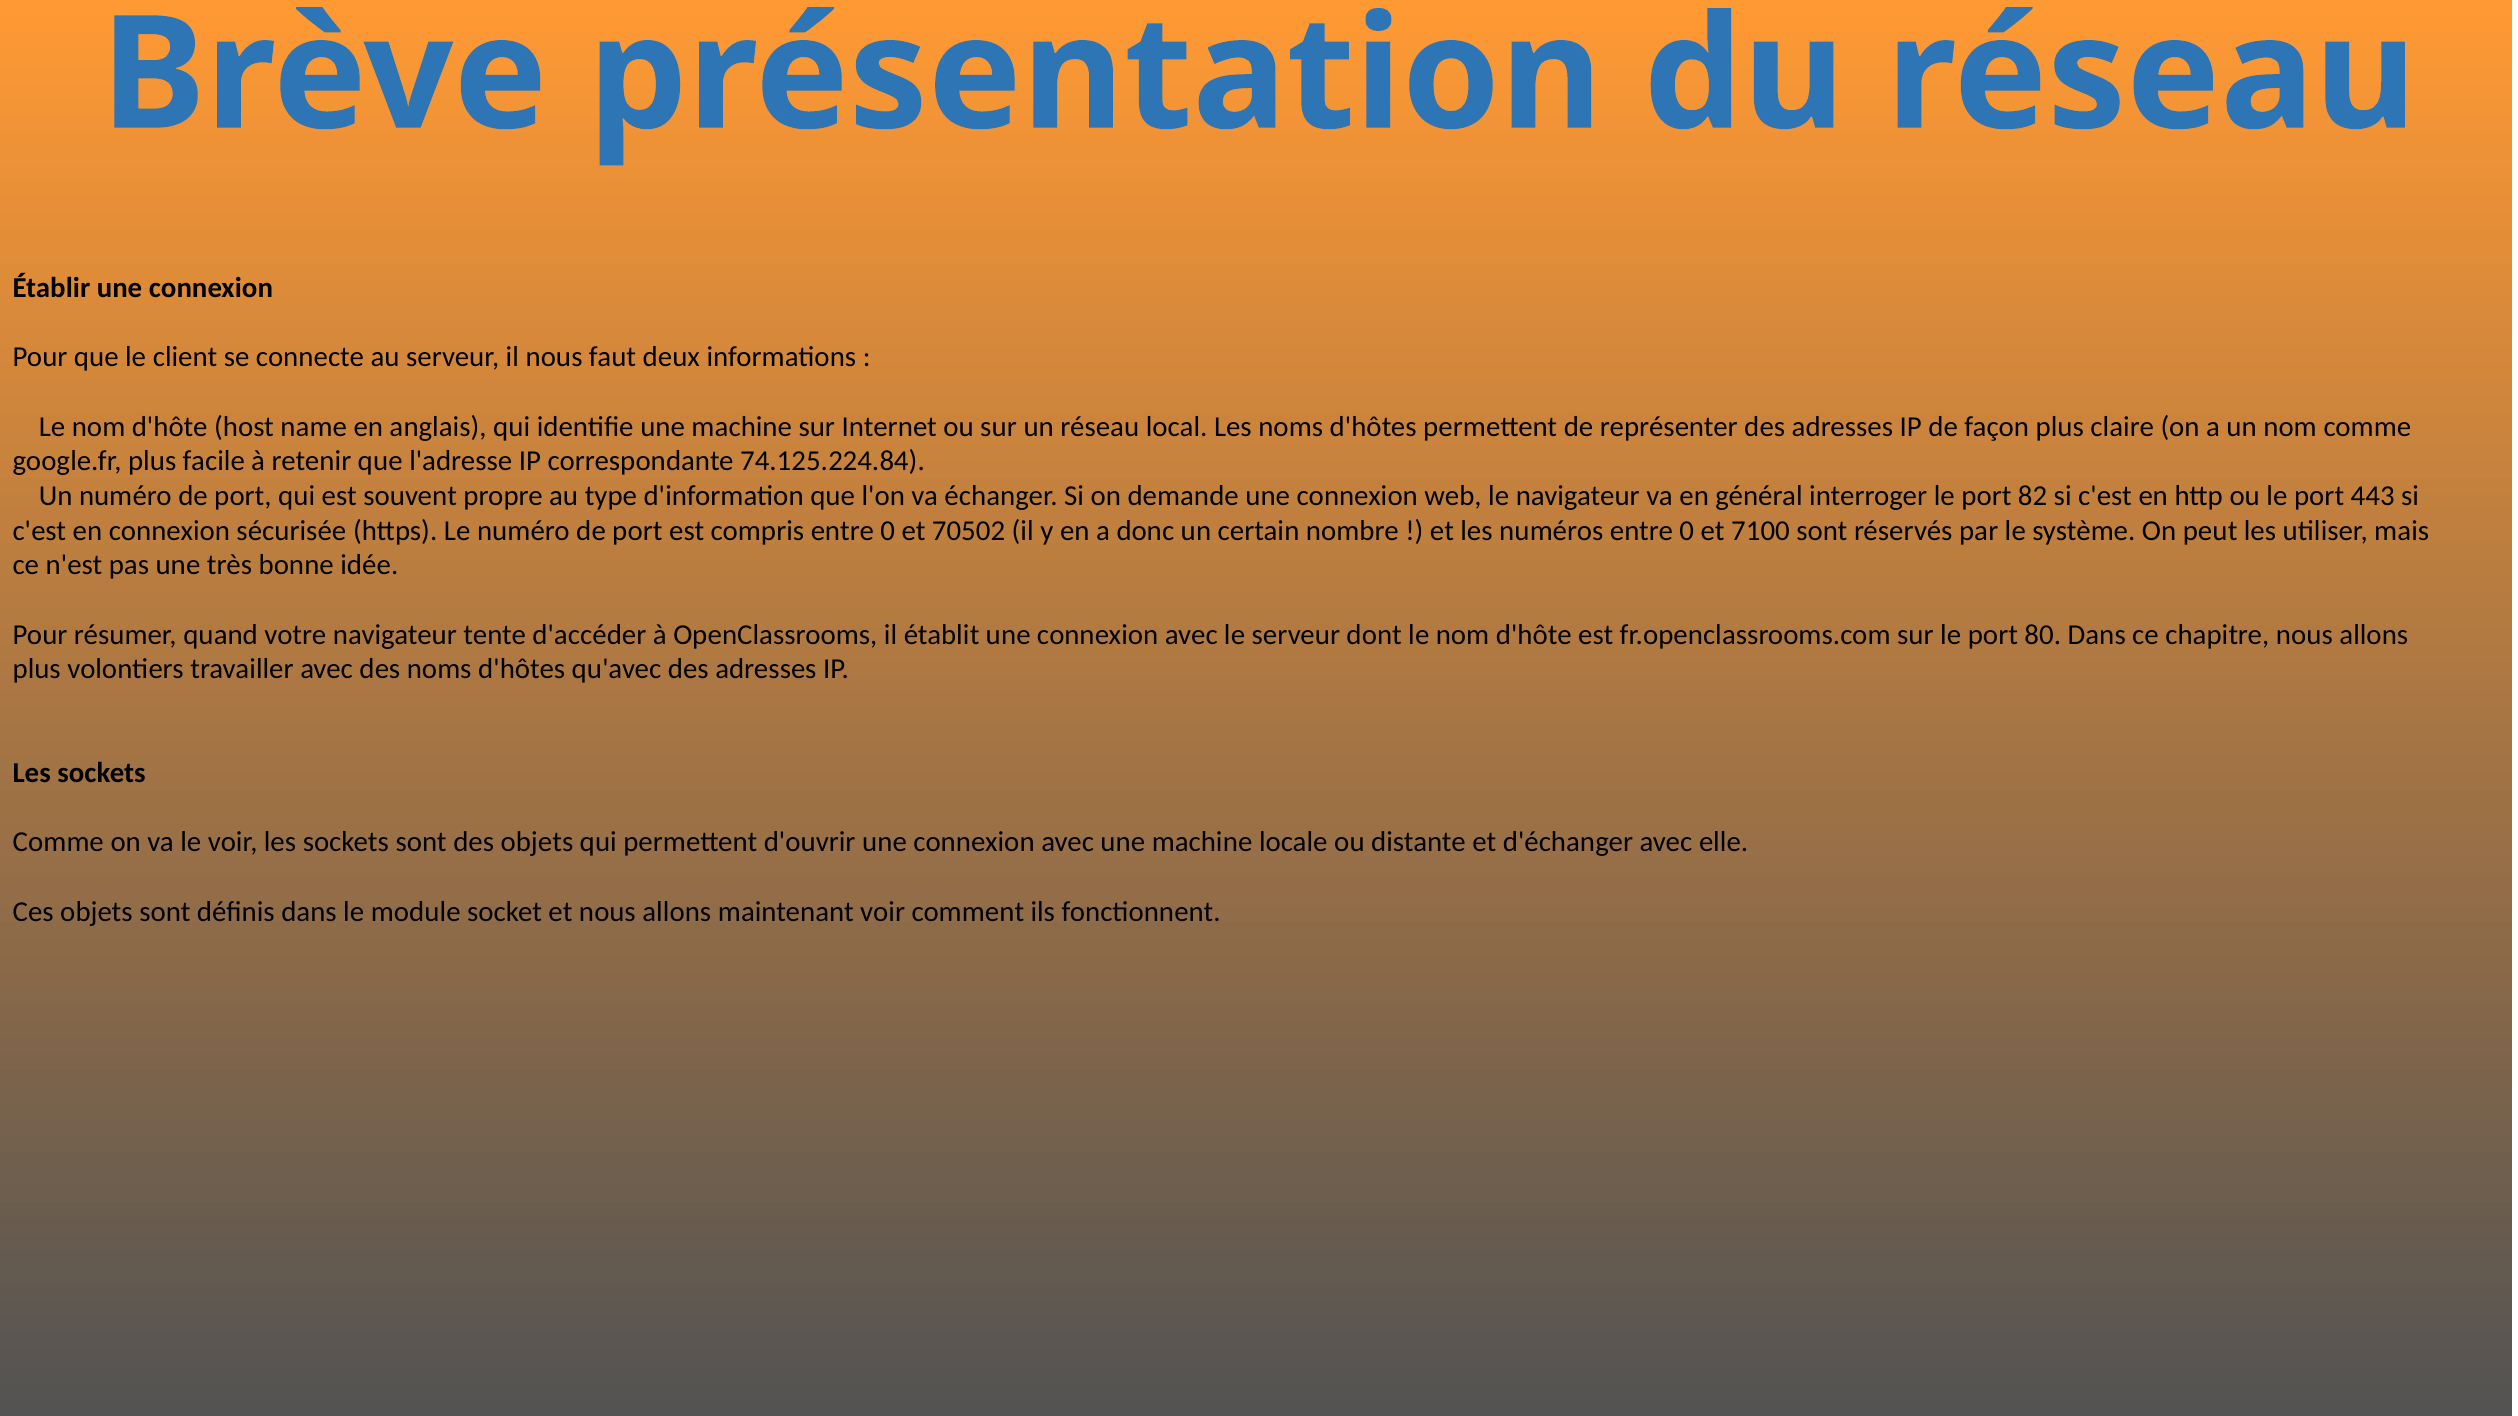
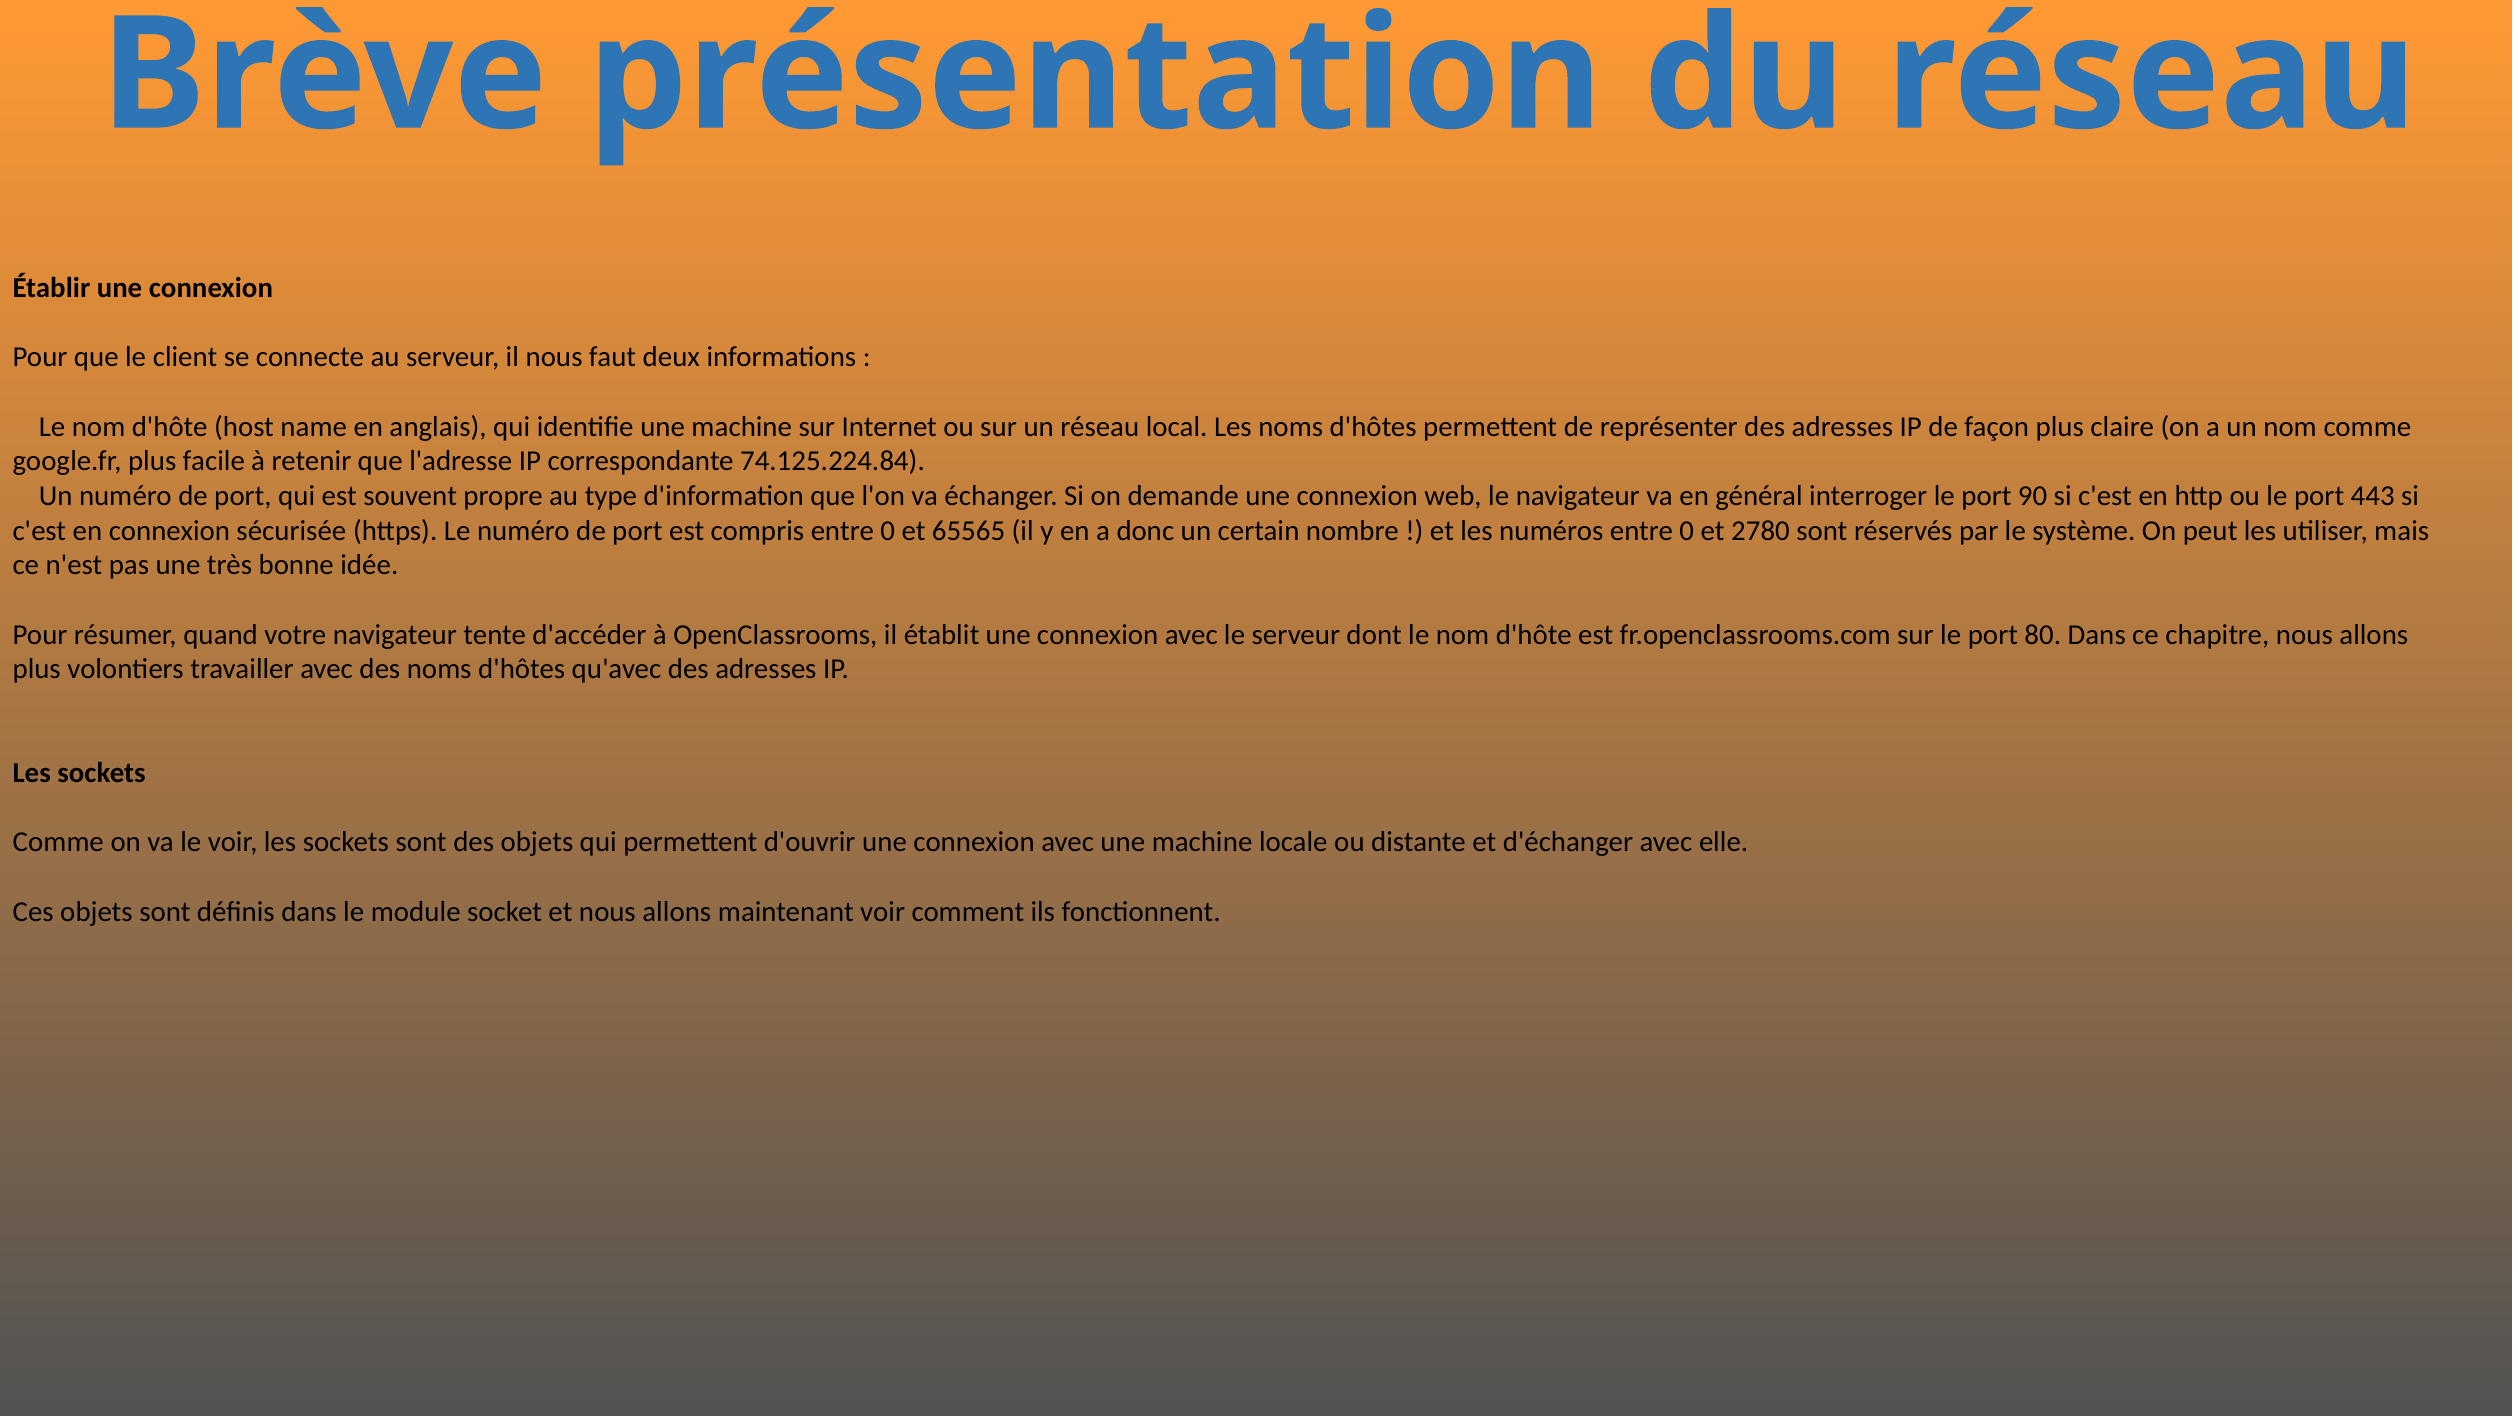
82: 82 -> 90 (2033, 496)
70502: 70502 -> 65565 (969, 531)
7100: 7100 -> 2780 (1760, 531)
